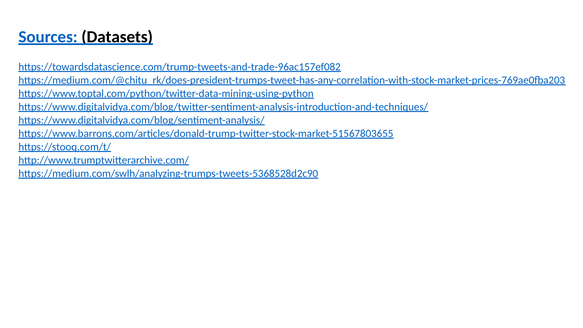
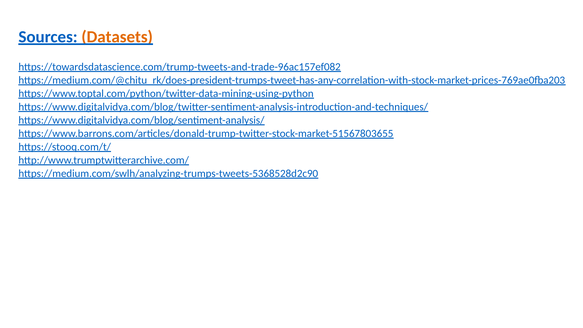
Datasets colour: black -> orange (117, 37)
